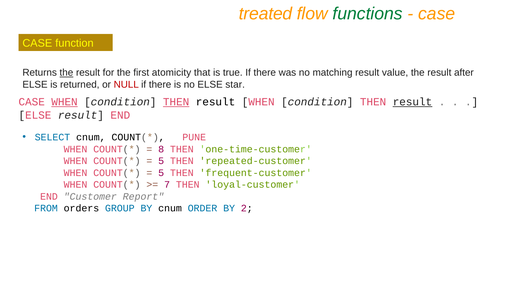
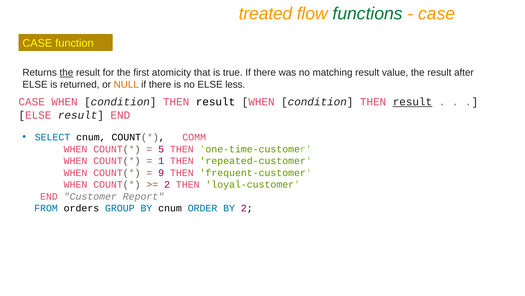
NULL colour: red -> orange (126, 84)
star: star -> less (235, 84)
WHEN underline: present -> none (65, 102)
THEN underline: present -> none (176, 102)
PUNE: PUNE -> COMM (194, 137)
8: 8 -> 5 (161, 149)
5: 5 -> 1 (161, 161)
5: 5 -> 9 (161, 172)
7: 7 -> 2 (167, 184)
